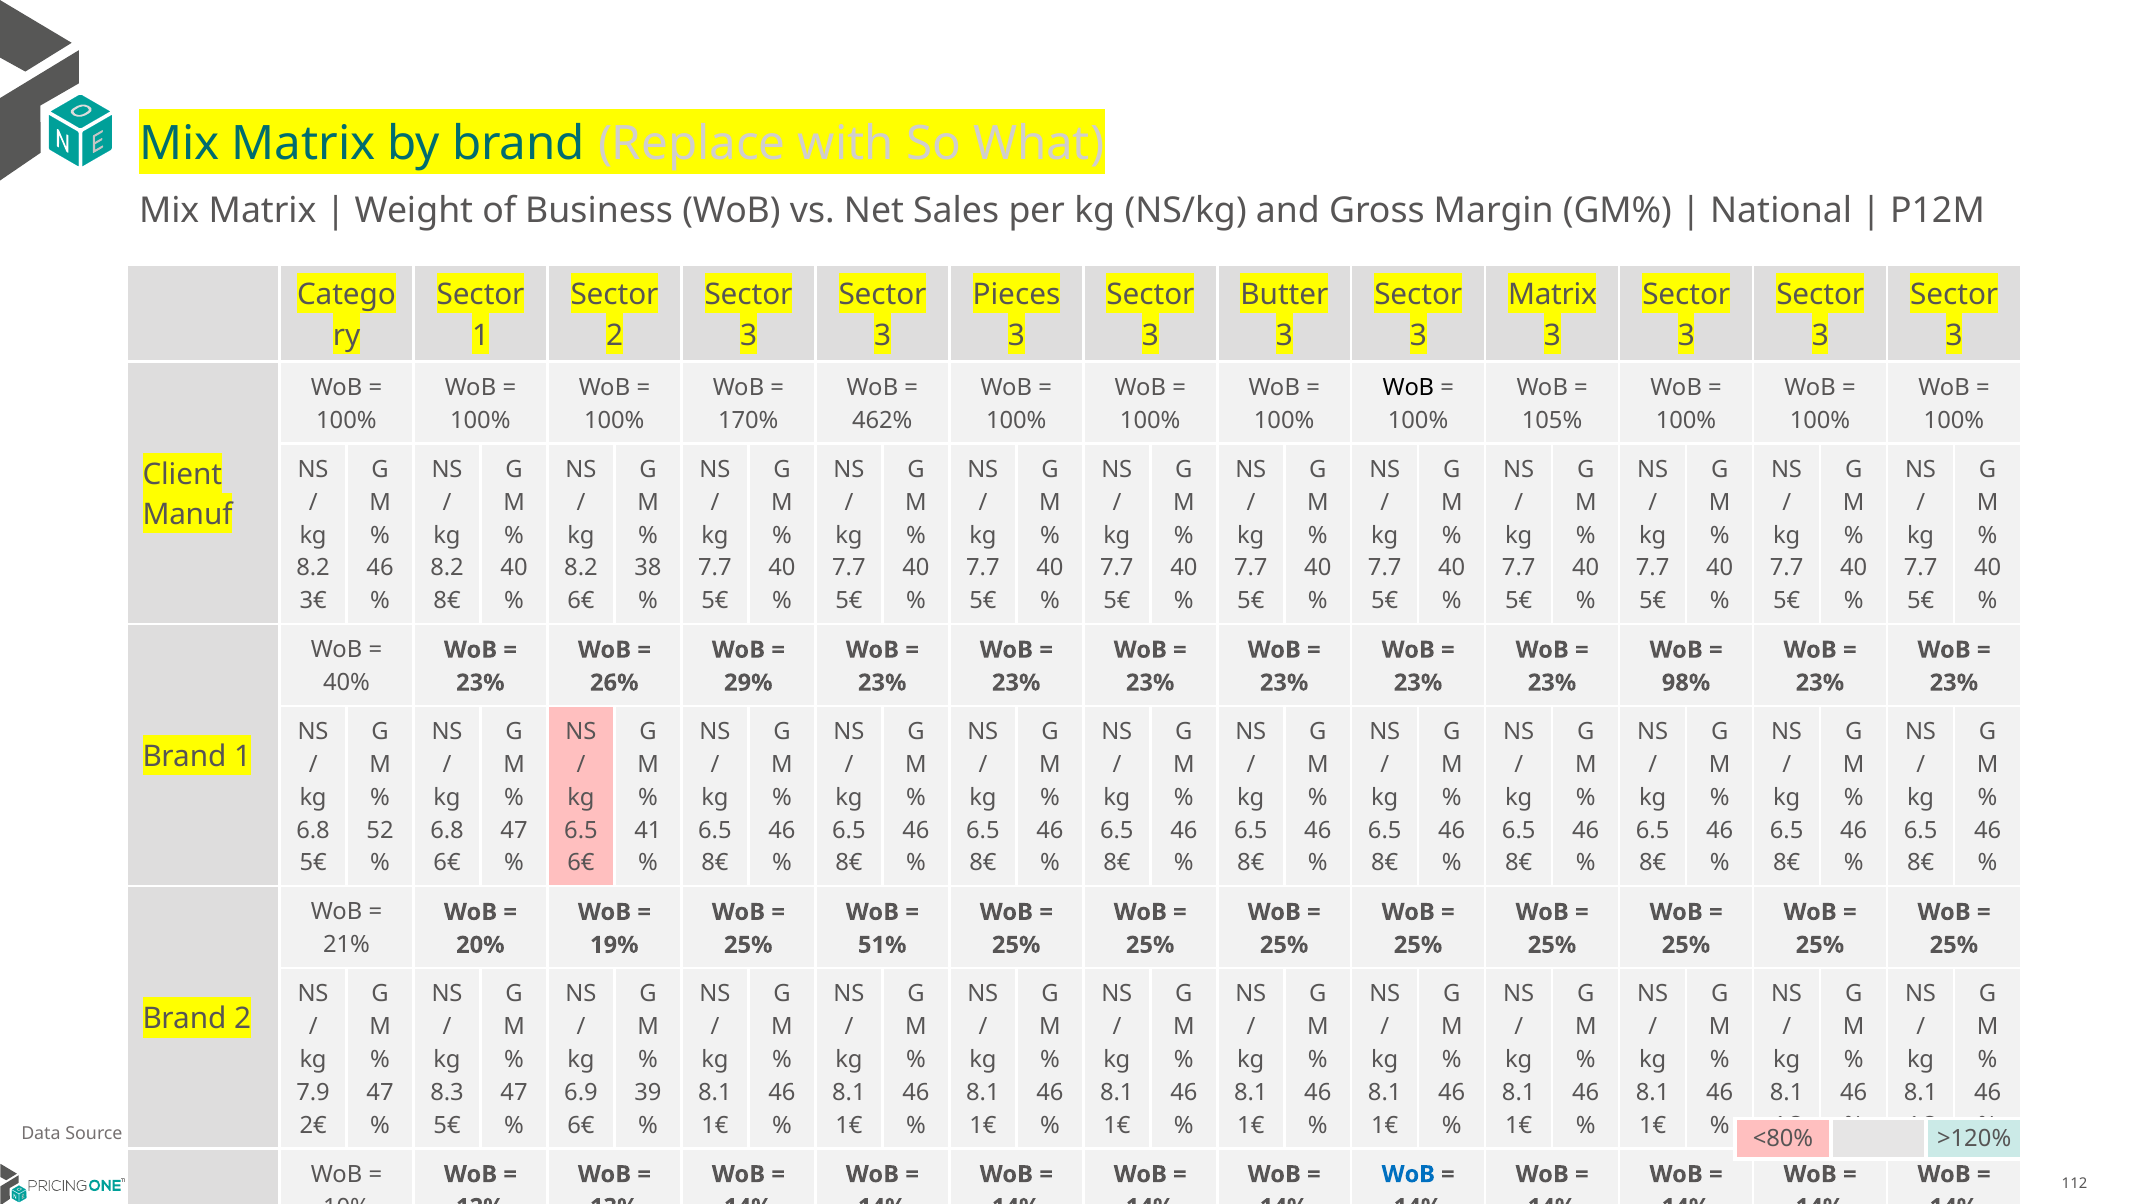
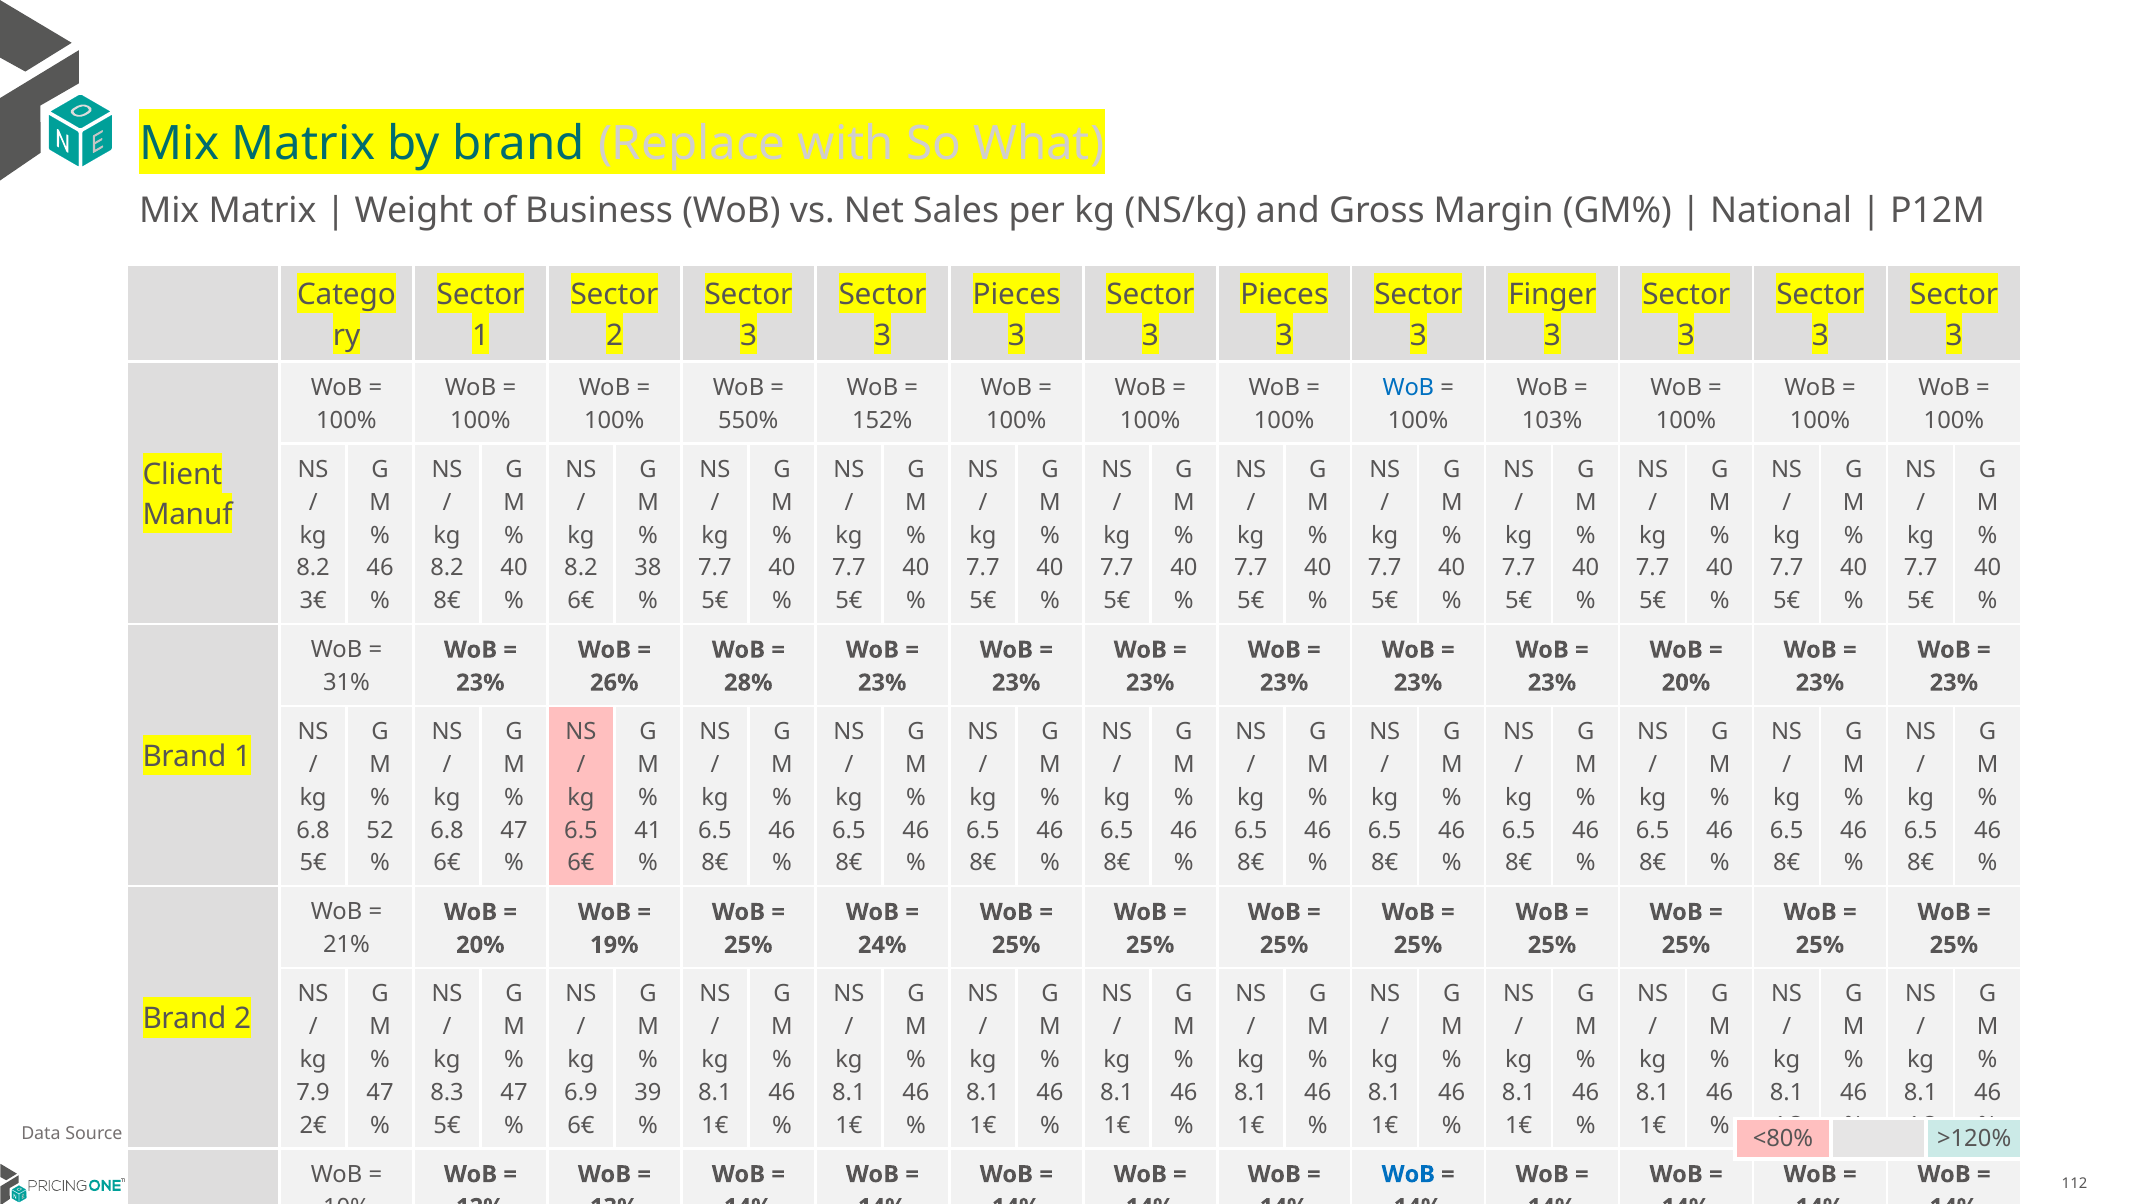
Butter: Butter -> Pieces (1284, 295)
Matrix: Matrix -> Finger (1552, 295)
WoB colour: black -> blue (1408, 388)
170%: 170% -> 550% (748, 420)
462%: 462% -> 152% (882, 420)
105%: 105% -> 103% (1552, 420)
40%: 40% -> 31% (346, 683)
29%: 29% -> 28% (748, 683)
98%: 98% -> 20% (1686, 683)
51%: 51% -> 24% (882, 945)
